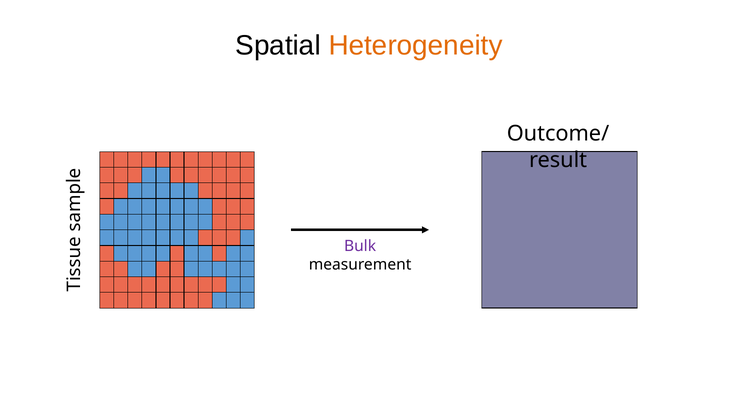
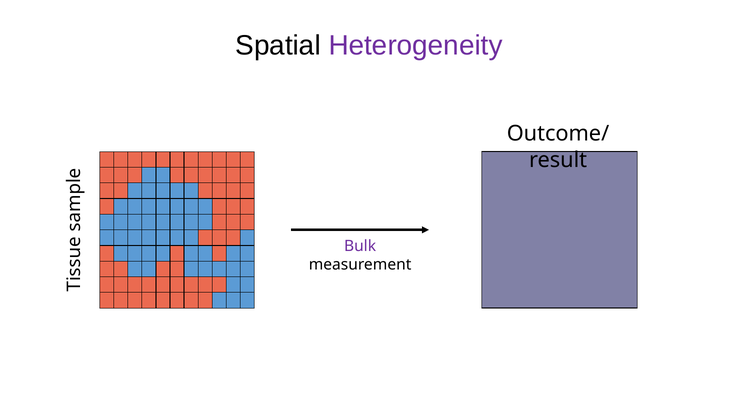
Heterogeneity colour: orange -> purple (416, 45)
